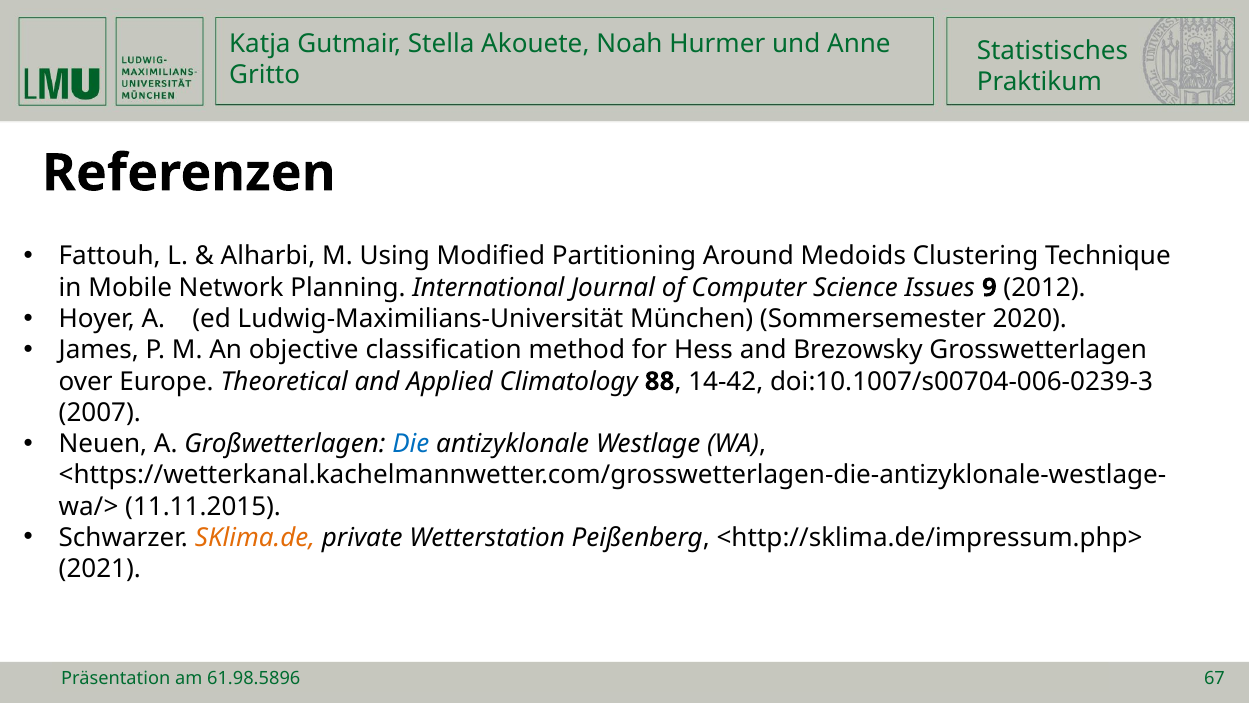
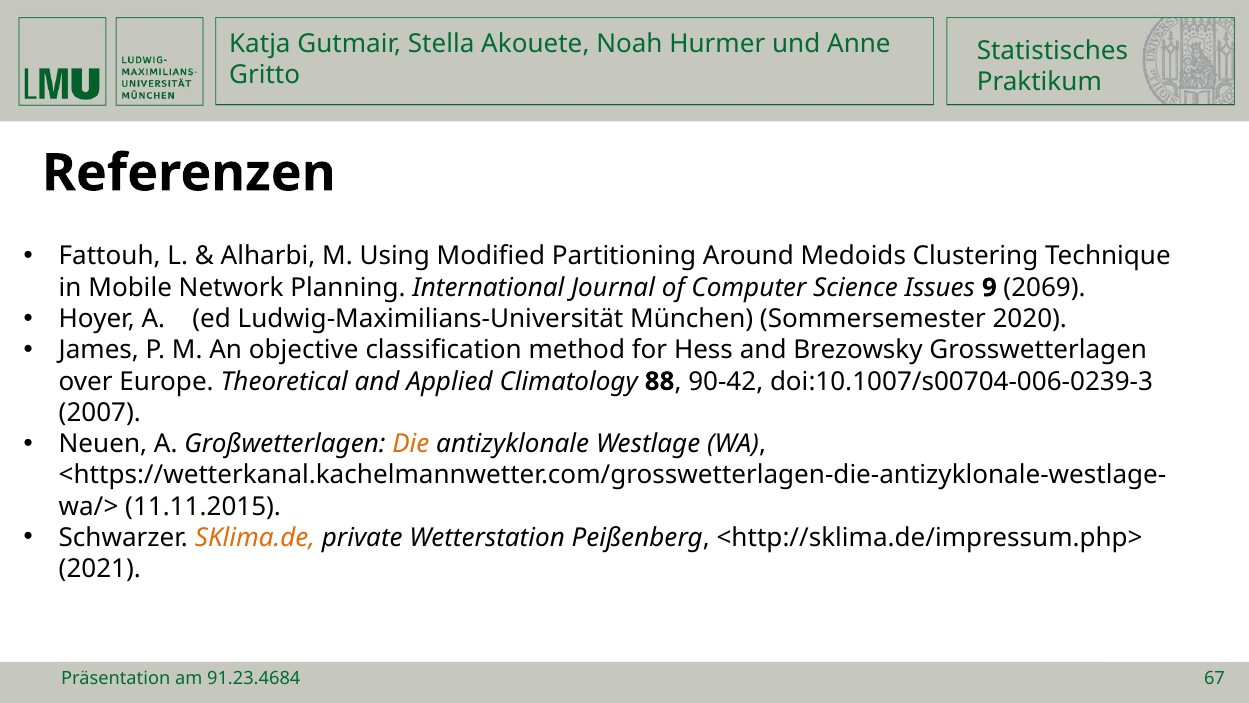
2012: 2012 -> 2069 (1045, 287)
14-42: 14-42 -> 90-42 (726, 381)
Die colour: blue -> orange (411, 444)
61.98.5896: 61.98.5896 -> 91.23.4684 (254, 679)
